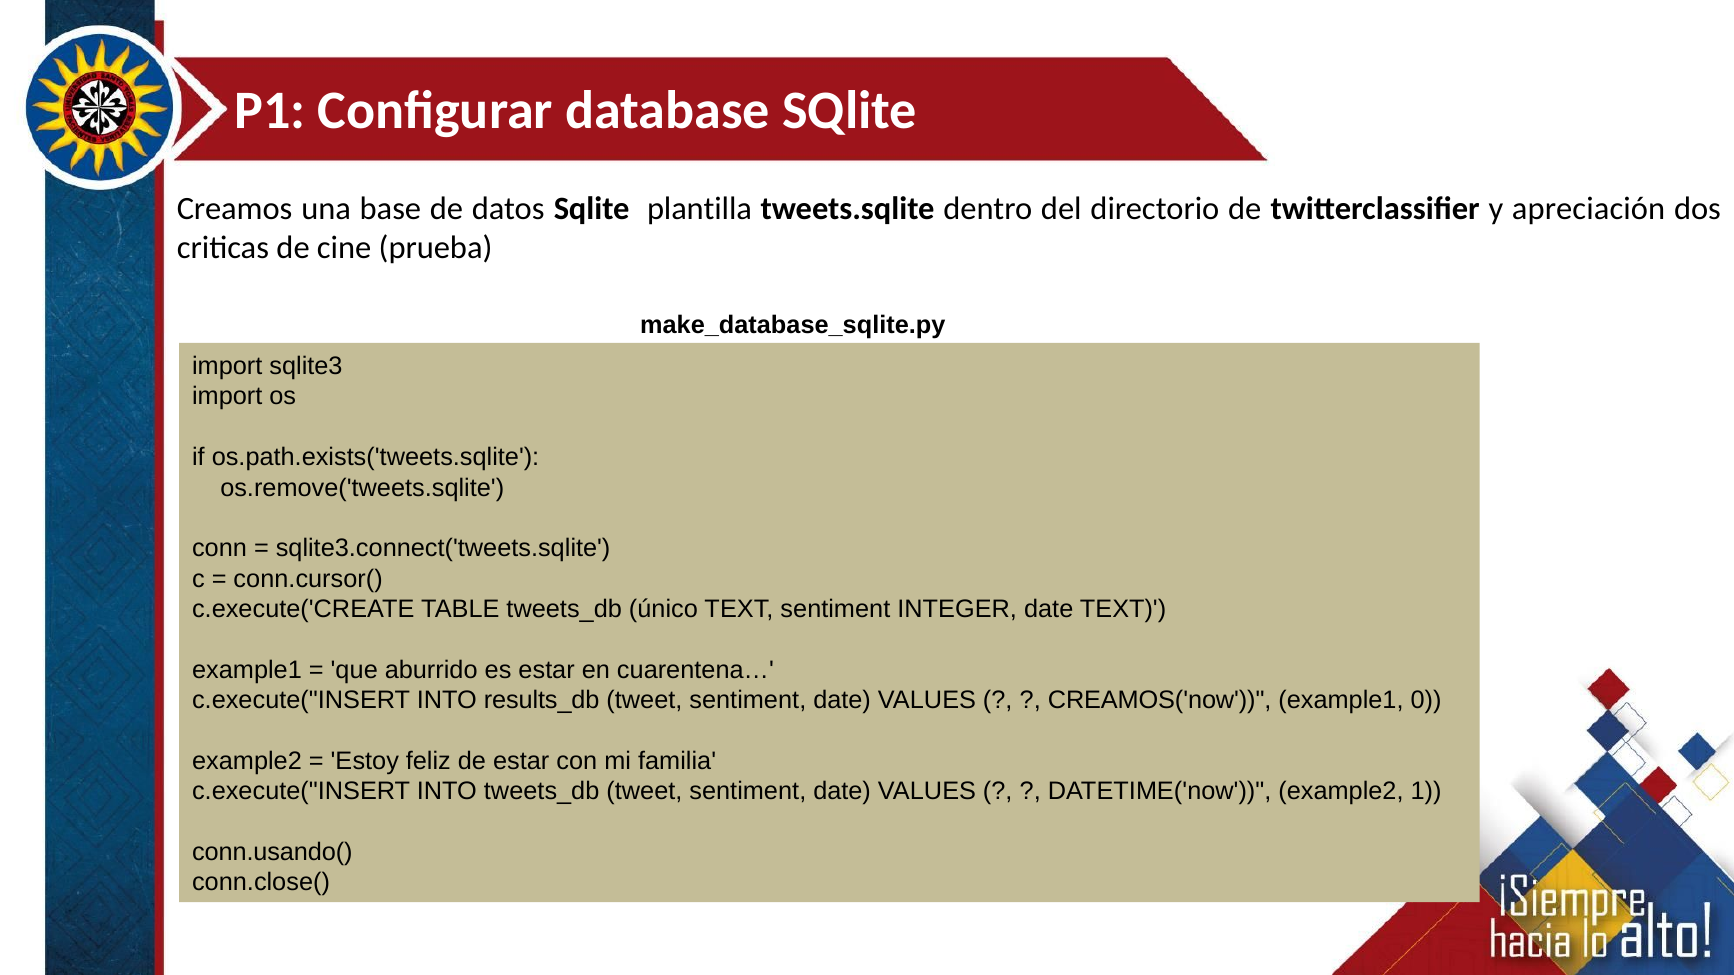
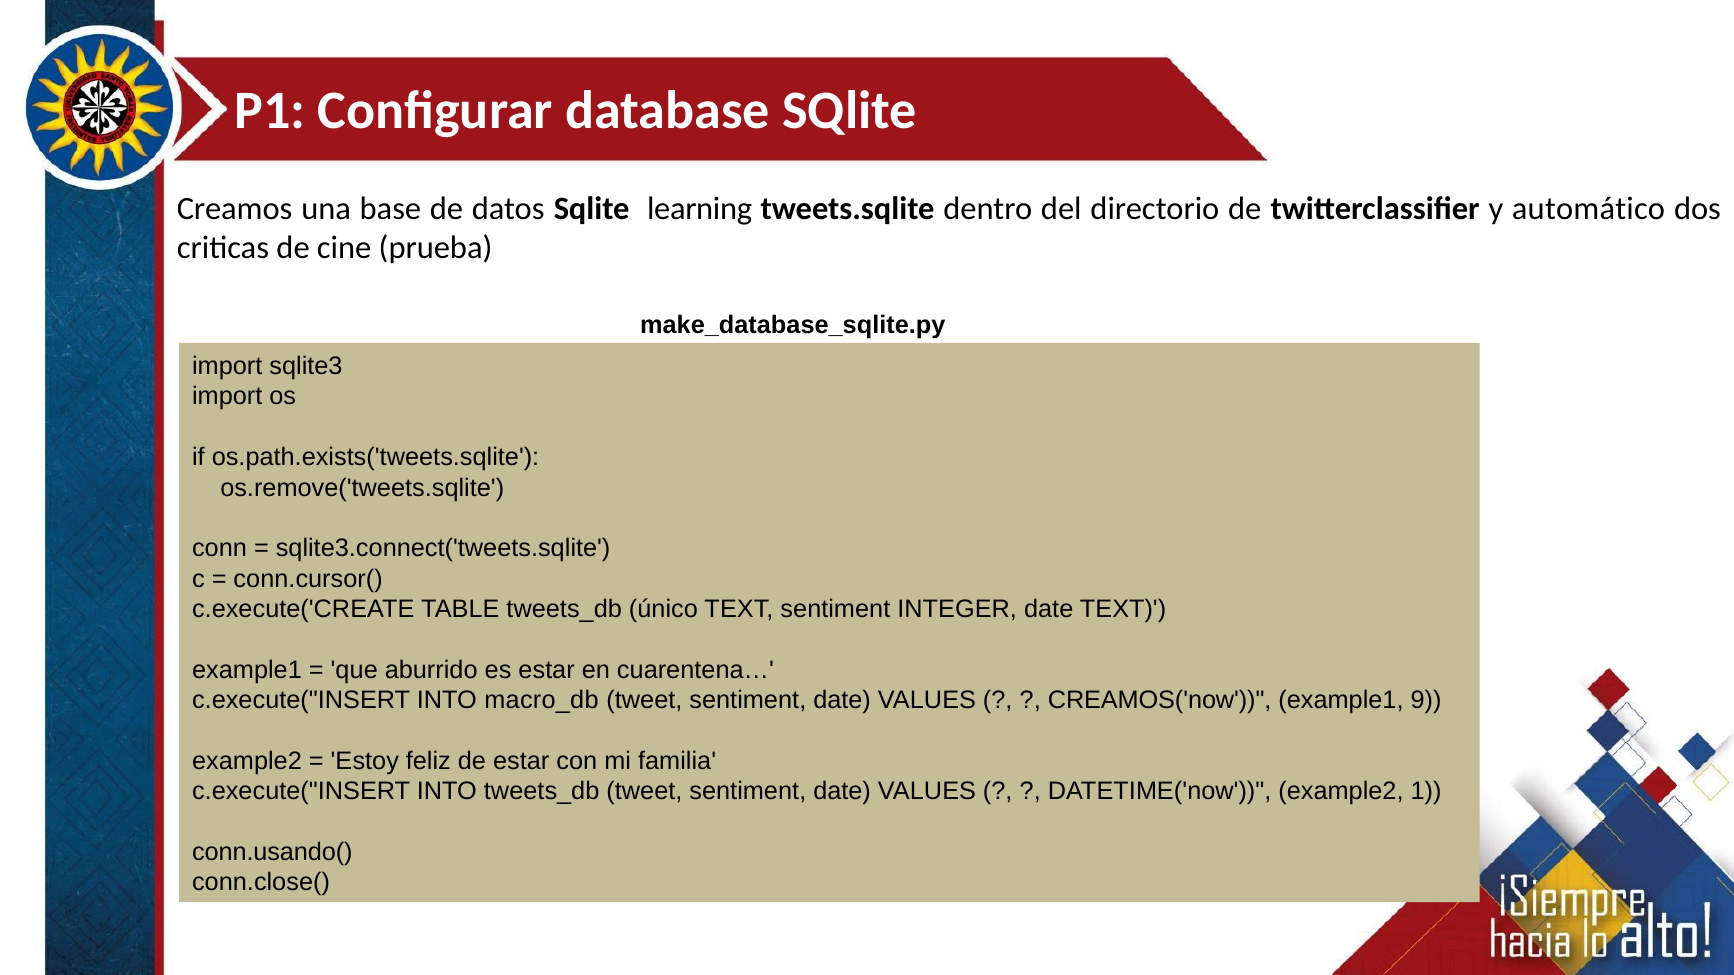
plantilla: plantilla -> learning (700, 208)
apreciación: apreciación -> automático (1589, 208)
results_db: results_db -> macro_db (542, 700)
0: 0 -> 9 (1426, 700)
